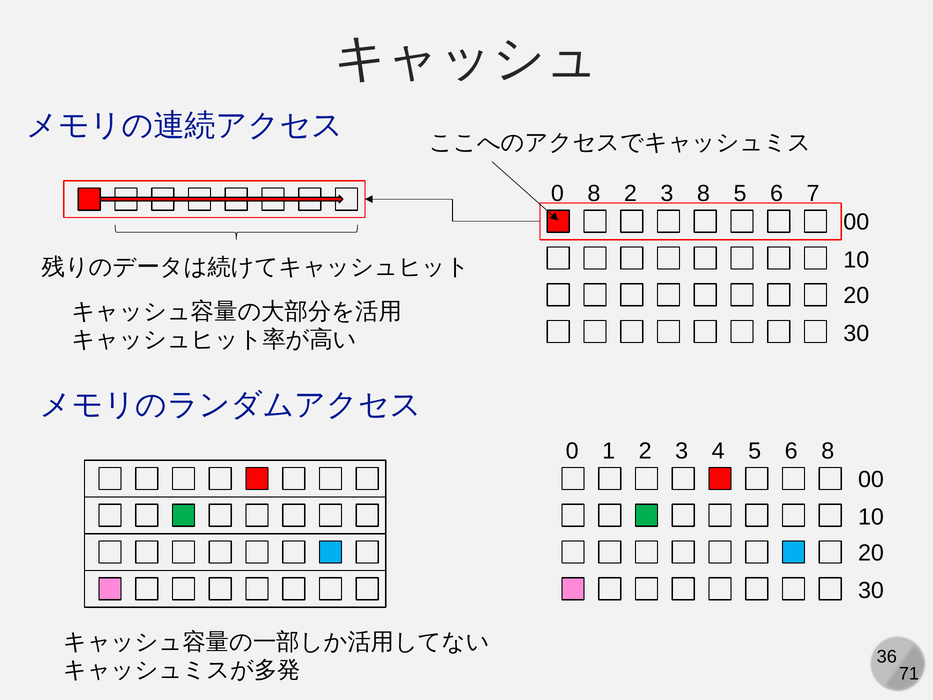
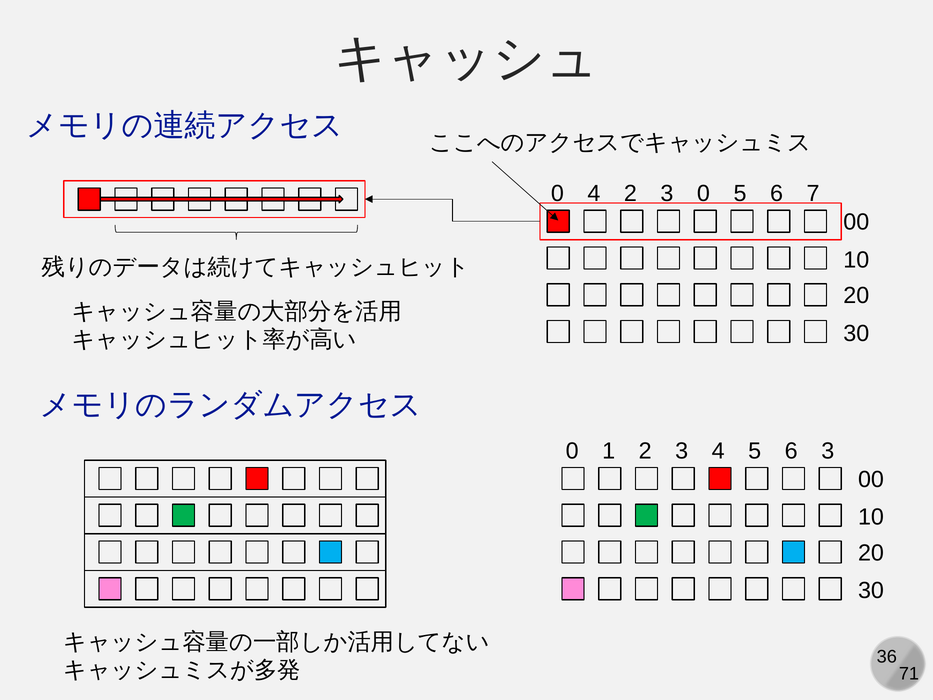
0 8: 8 -> 4 (594, 194)
3 8: 8 -> 0 (703, 194)
6 8: 8 -> 3 (828, 451)
